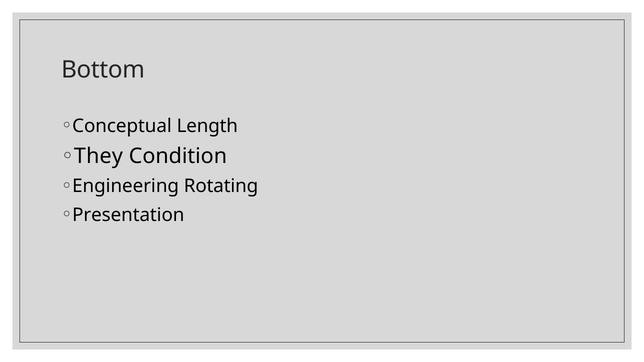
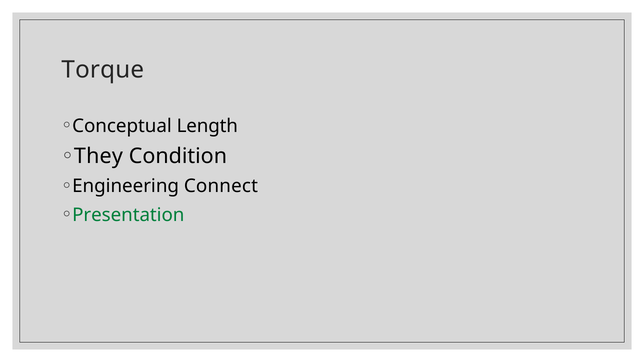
Bottom: Bottom -> Torque (103, 70)
Rotating: Rotating -> Connect (221, 186)
Presentation colour: black -> green (128, 215)
